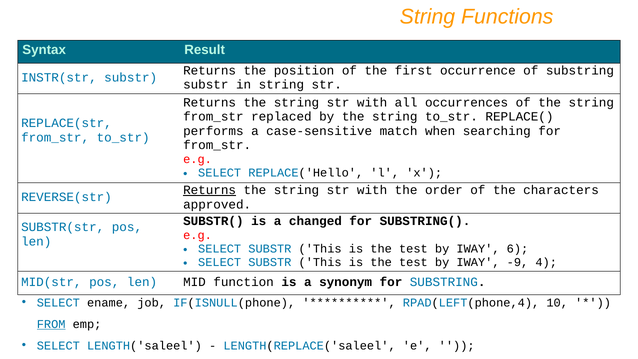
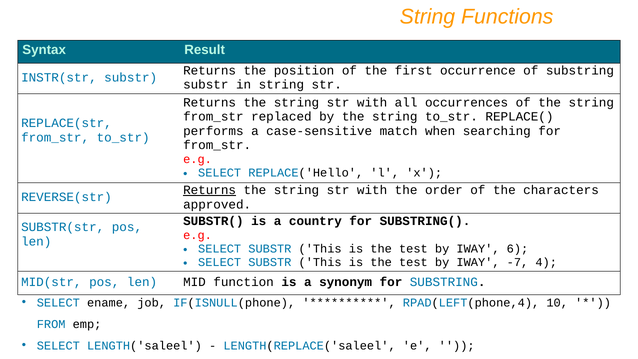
changed: changed -> country (315, 221)
-9: -9 -> -7 (517, 262)
FROM underline: present -> none (51, 324)
